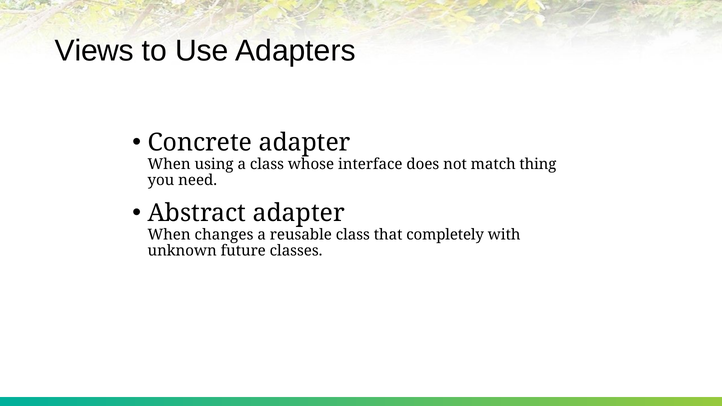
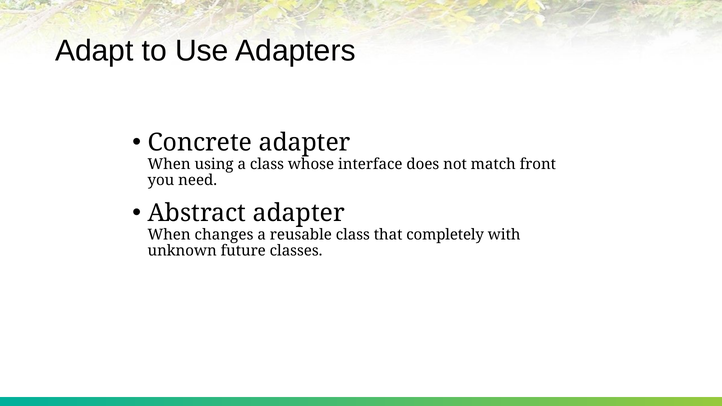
Views: Views -> Adapt (94, 51)
thing: thing -> front (538, 164)
